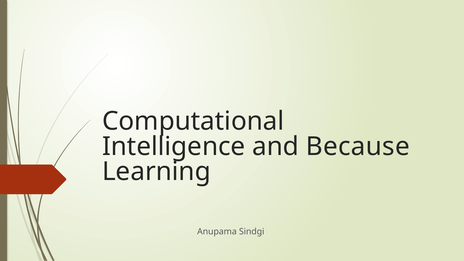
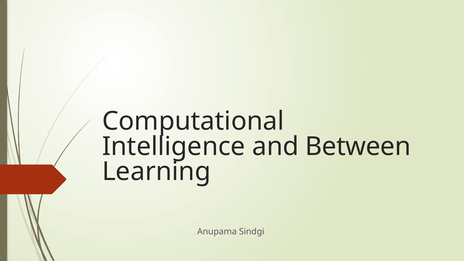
Because: Because -> Between (358, 146)
